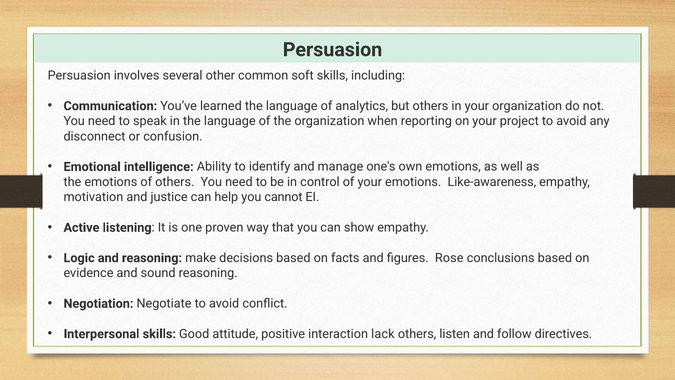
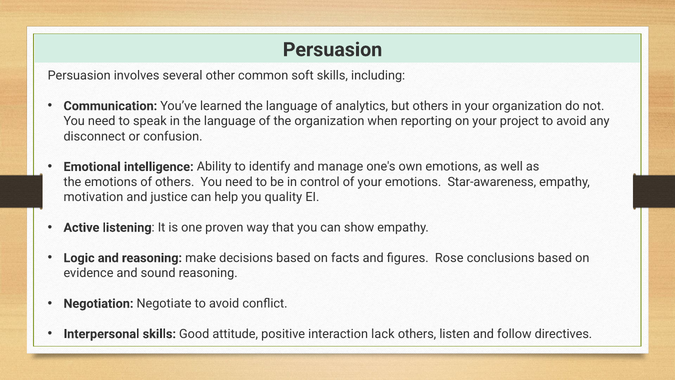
Like-awareness: Like-awareness -> Star-awareness (492, 182)
cannot: cannot -> quality (283, 197)
